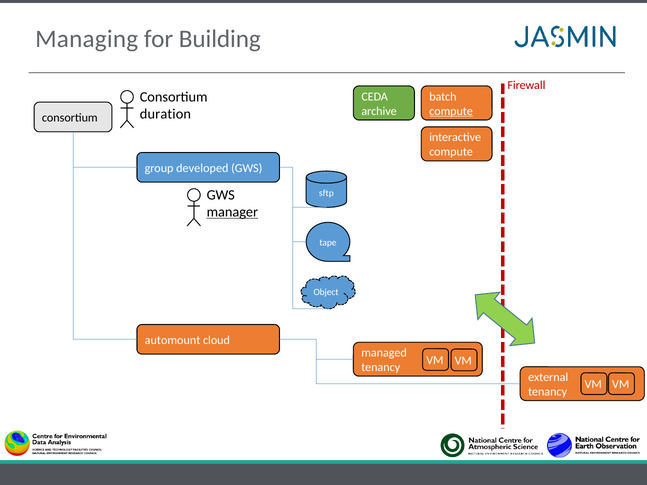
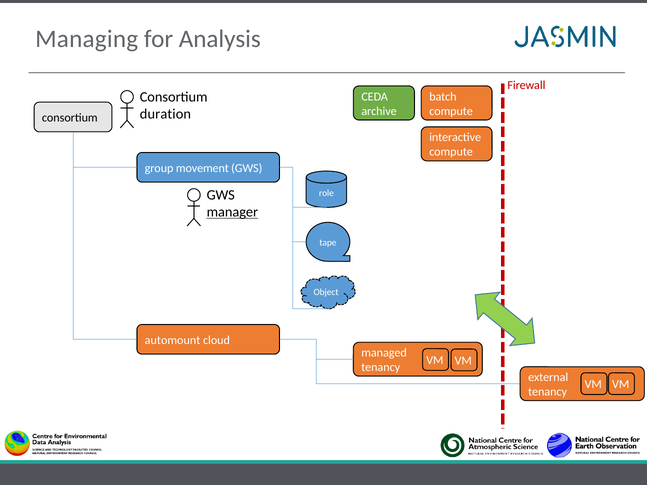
Building: Building -> Analysis (220, 39)
compute underline: present -> none (451, 111)
developed: developed -> movement (202, 168)
sftp: sftp -> role (326, 193)
